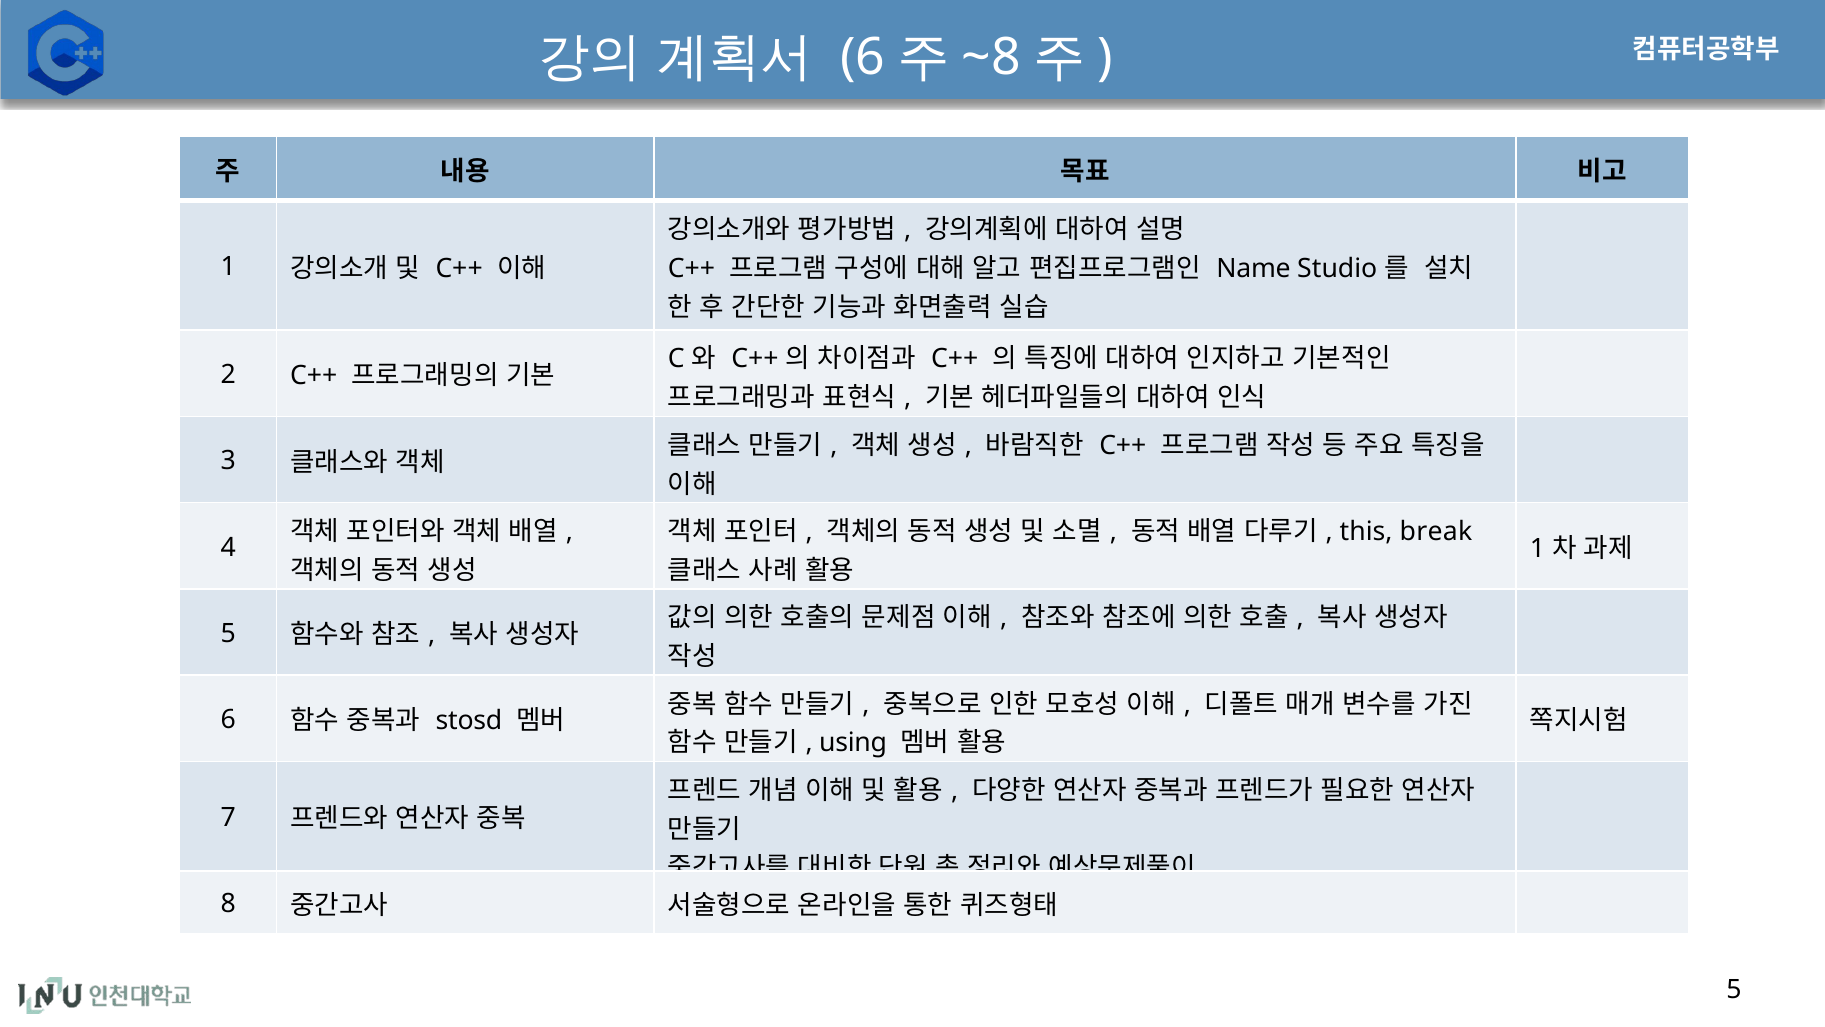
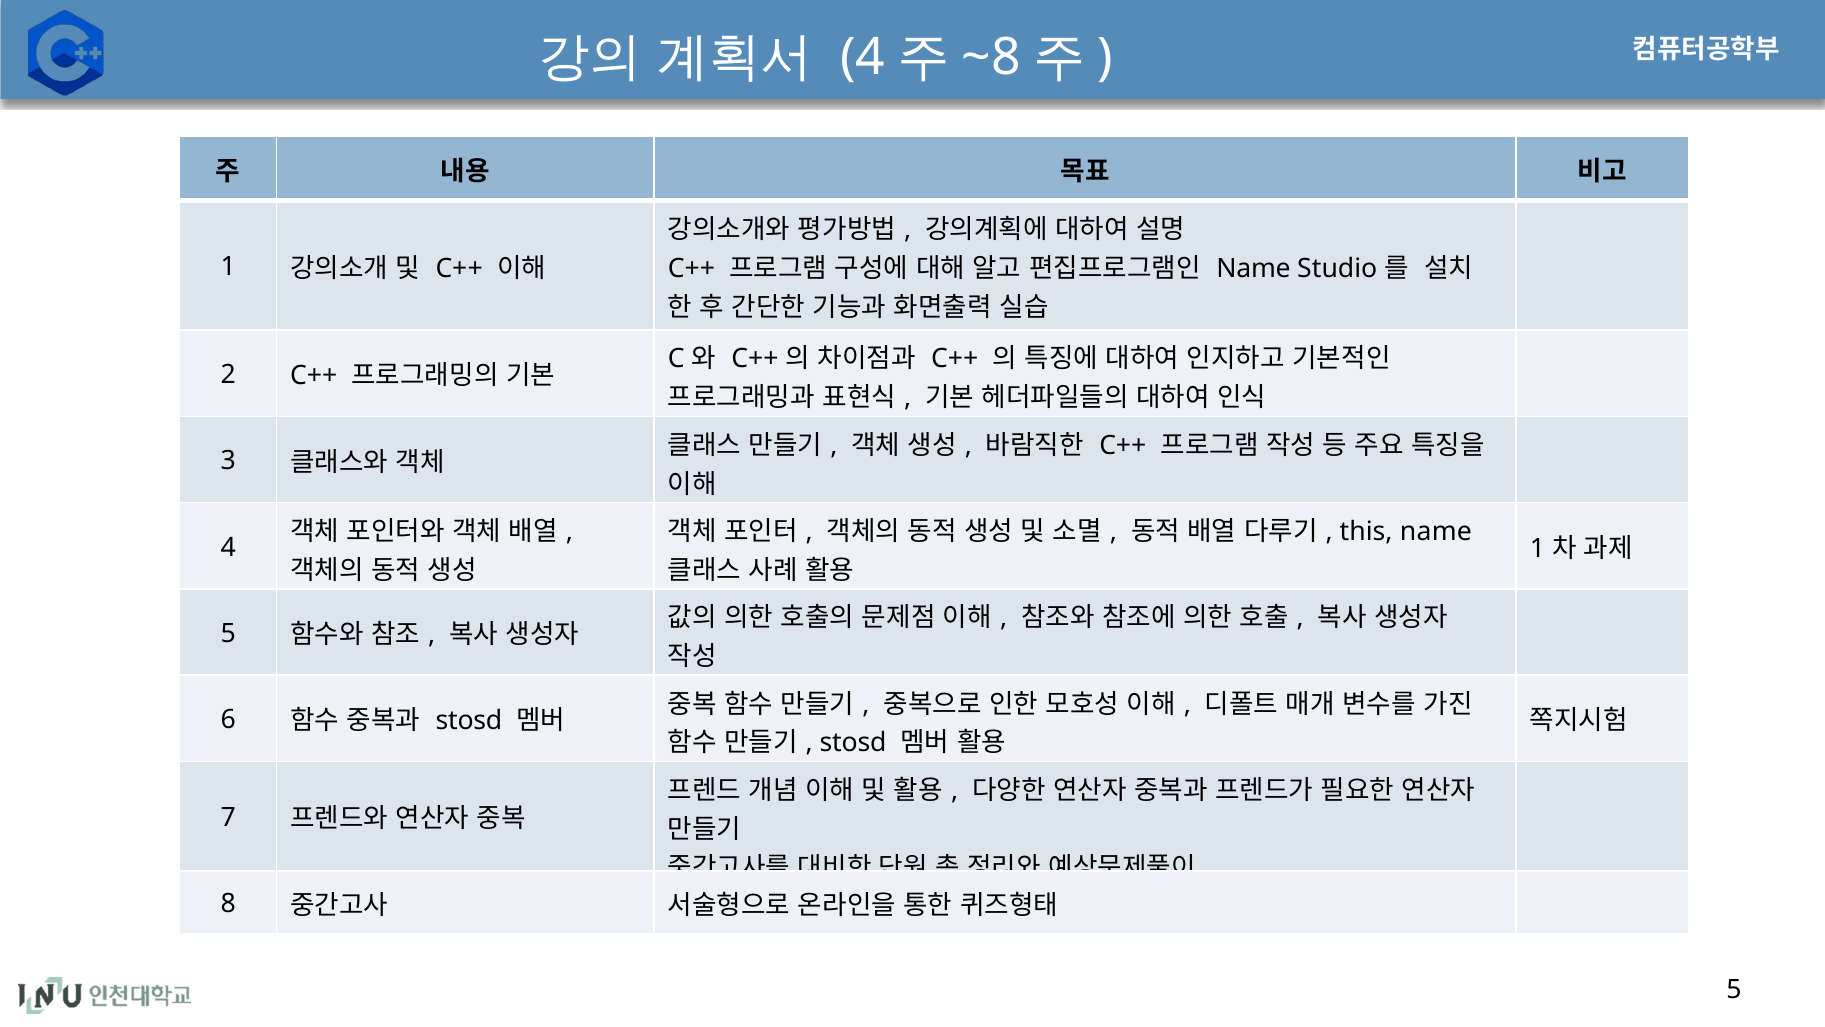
6: 6 -> 4 (863, 58)
this break: break -> name (1436, 531)
using: using -> stosd (853, 743)
